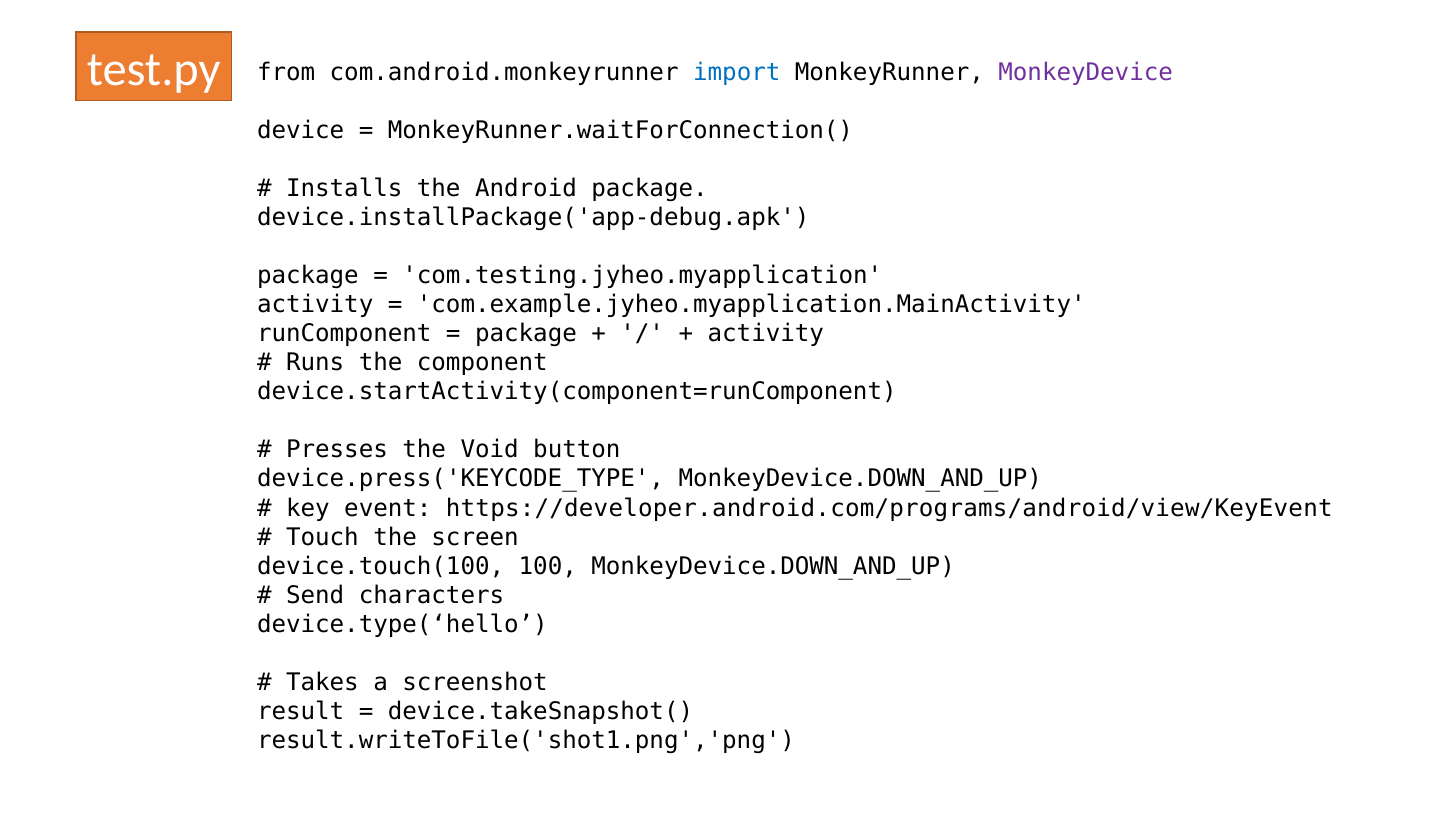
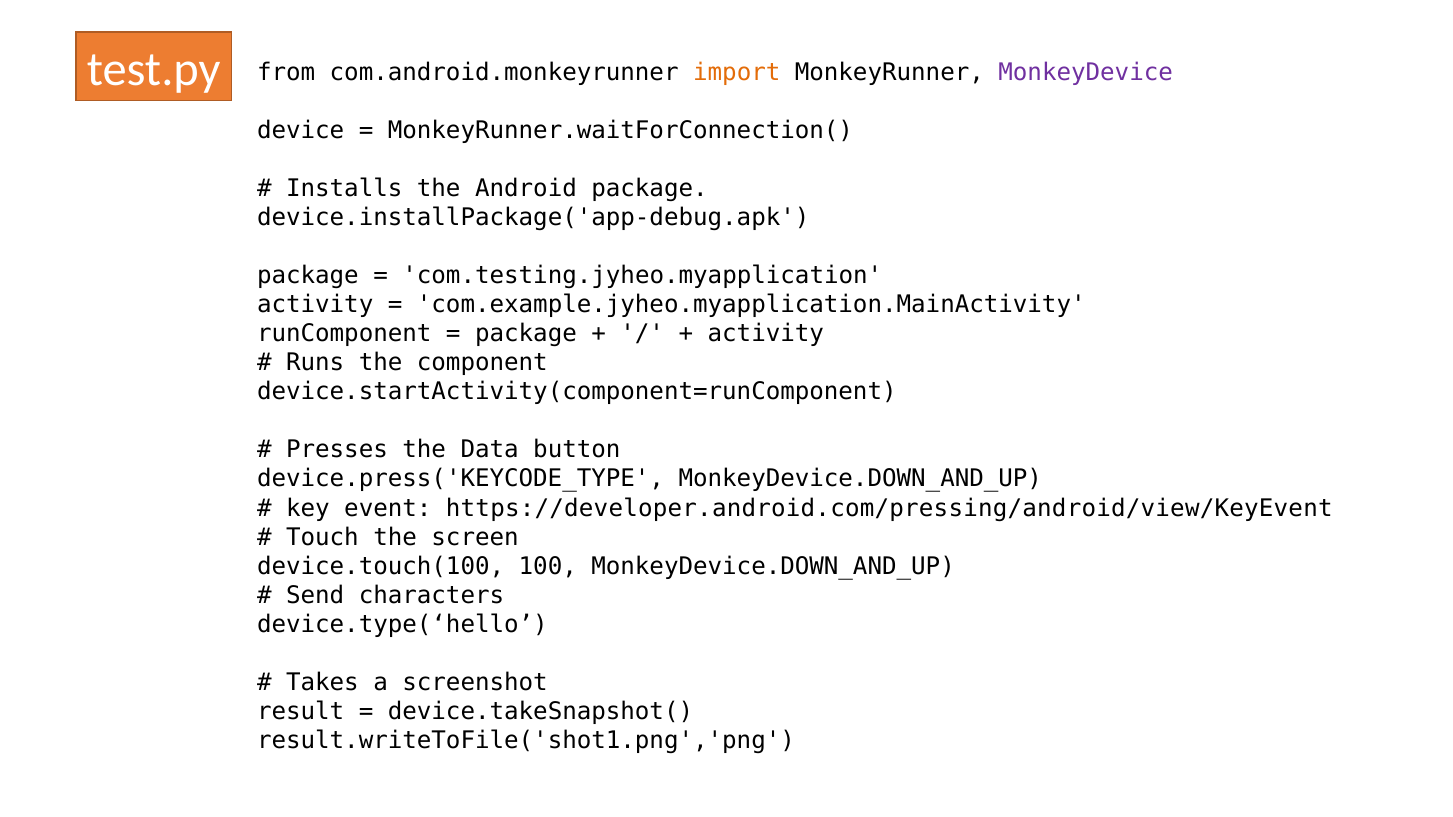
import colour: blue -> orange (737, 73)
Void: Void -> Data (490, 450)
https://developer.android.com/programs/android/view/KeyEvent: https://developer.android.com/programs/android/view/KeyEvent -> https://developer.android.com/pressing/android/view/KeyEvent (889, 508)
